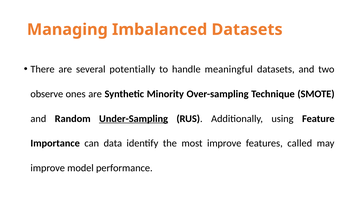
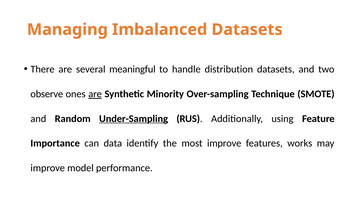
potentially: potentially -> meaningful (132, 70)
meaningful: meaningful -> distribution (229, 70)
are underline: none -> present (95, 94)
called: called -> works (300, 144)
